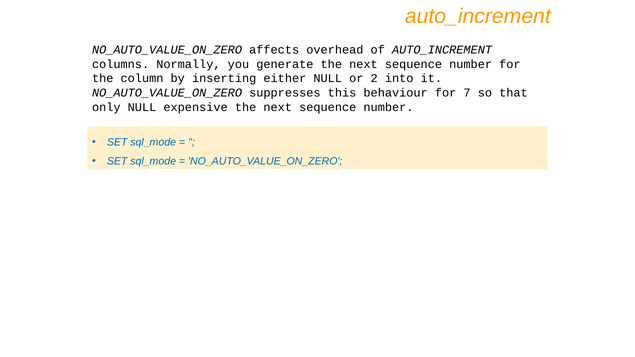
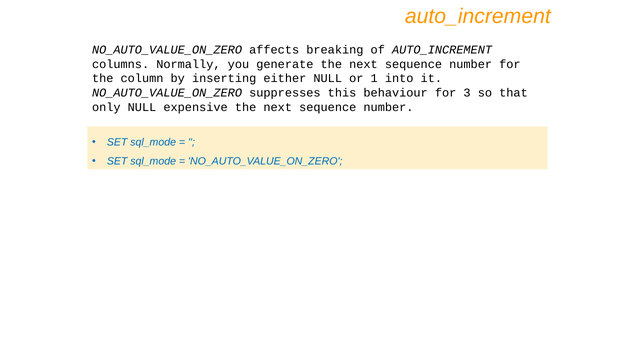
overhead: overhead -> breaking (335, 50)
2: 2 -> 1 (374, 79)
7: 7 -> 3 (467, 93)
